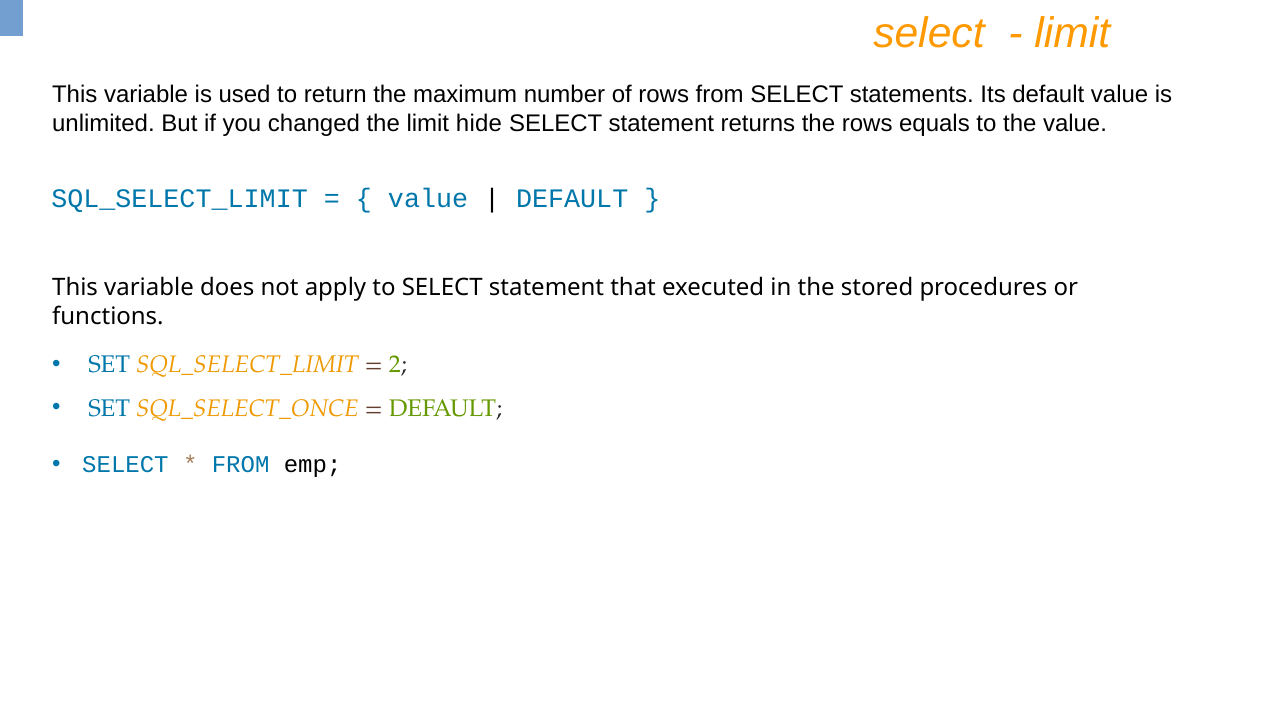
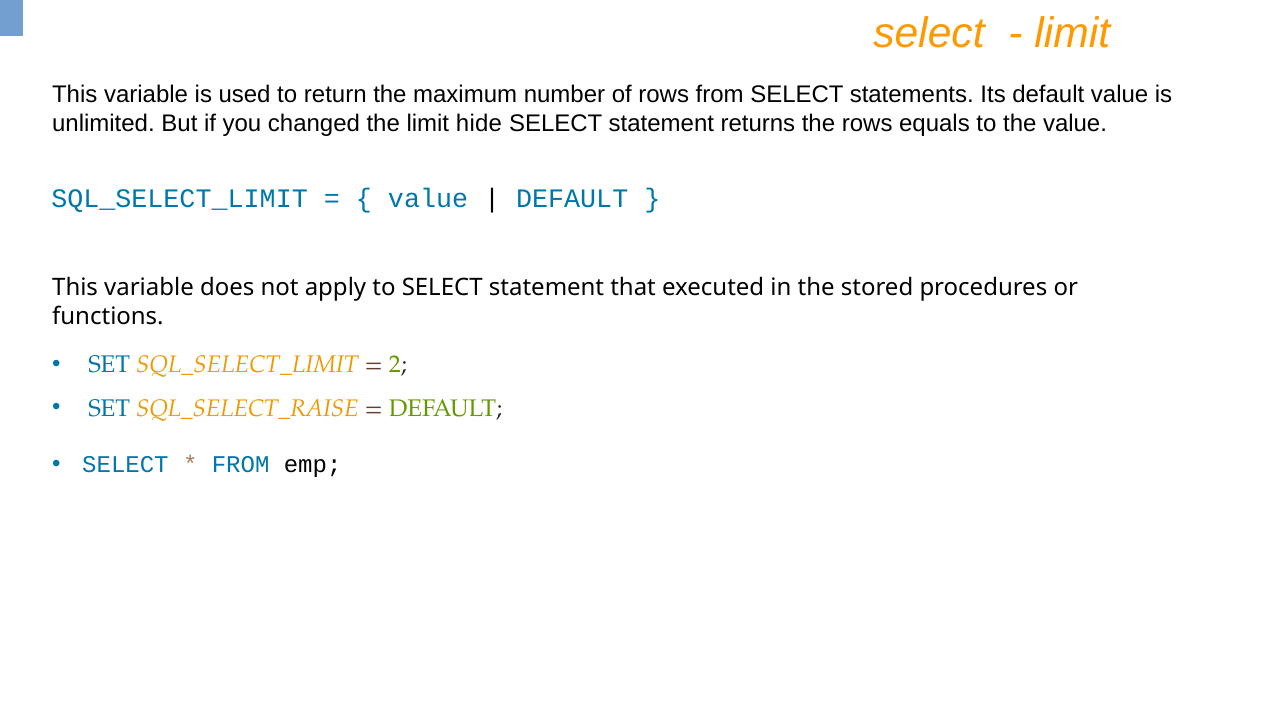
SQL_SELECT_ONCE: SQL_SELECT_ONCE -> SQL_SELECT_RAISE (247, 408)
